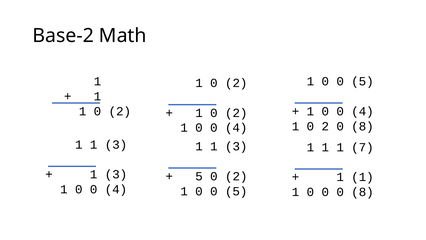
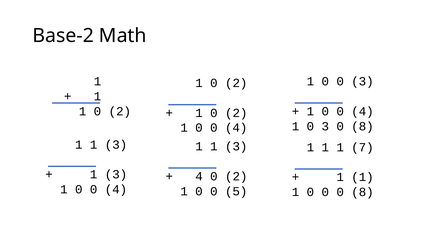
5: 5 -> 3 (362, 81)
2: 2 -> 3 (325, 126)
5: 5 -> 4 (199, 176)
